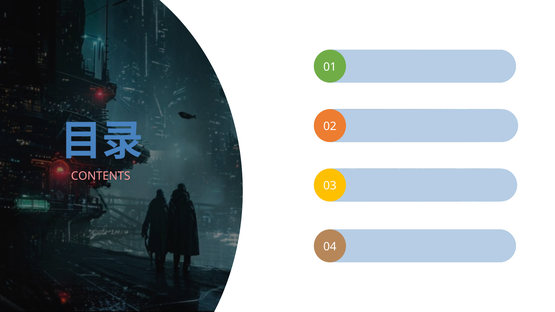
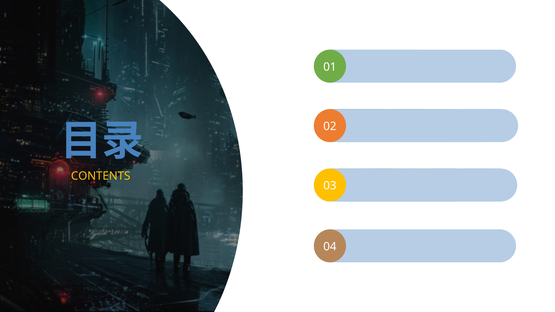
CONTENTS colour: pink -> yellow (101, 176)
